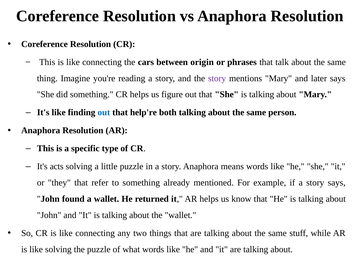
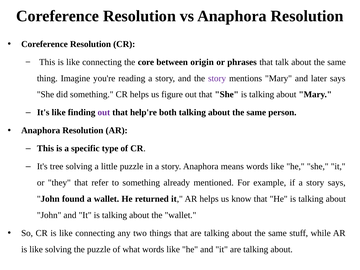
cars: cars -> core (146, 62)
out colour: blue -> purple (104, 113)
acts: acts -> tree (57, 167)
